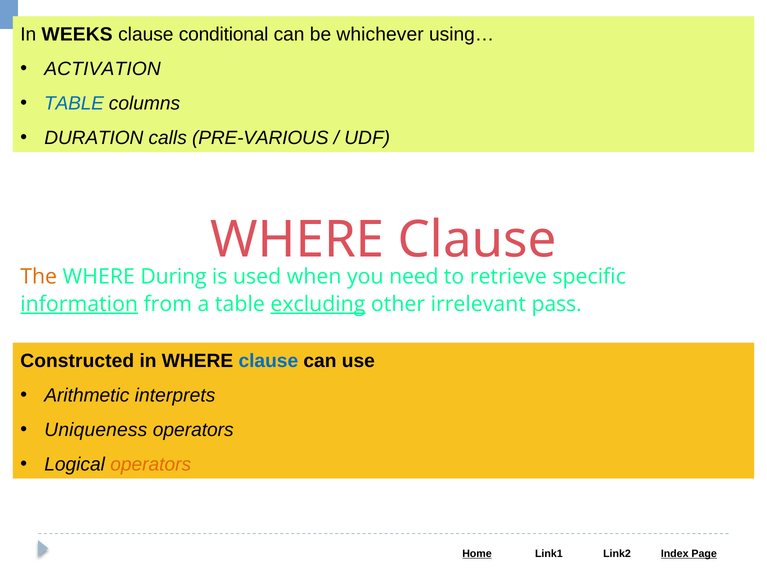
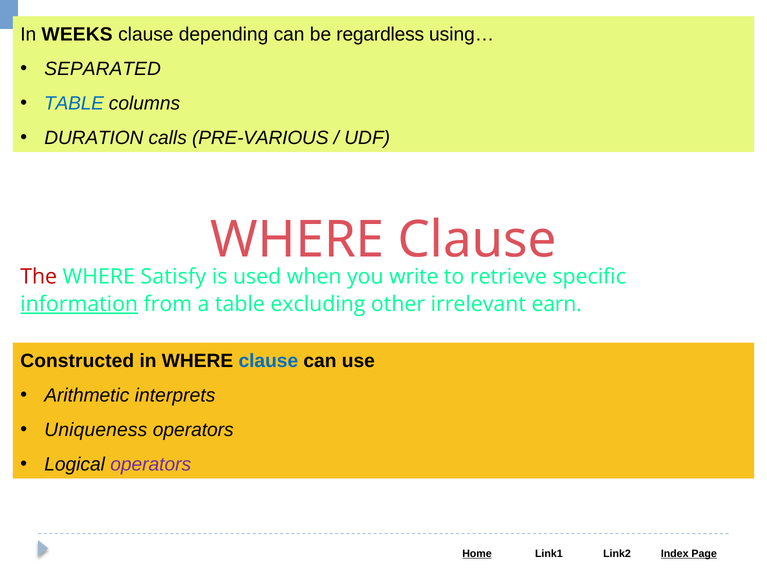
conditional: conditional -> depending (224, 34)
whichever: whichever -> regardless (380, 34)
ACTIVATION: ACTIVATION -> SEPARATED (103, 69)
The colour: orange -> red (39, 276)
During: During -> Satisfy (173, 276)
need: need -> write (414, 276)
excluding underline: present -> none (318, 304)
pass: pass -> earn (557, 304)
operators colour: orange -> purple (151, 464)
